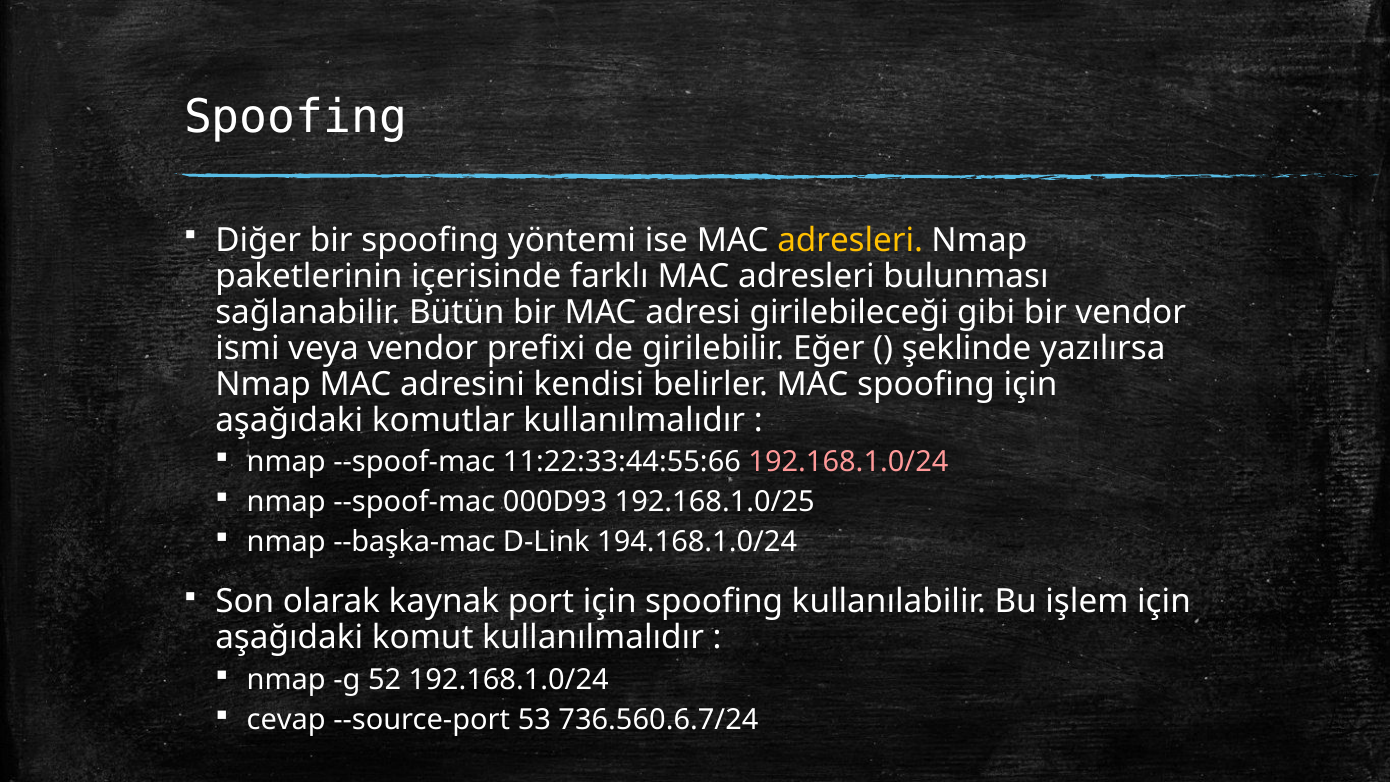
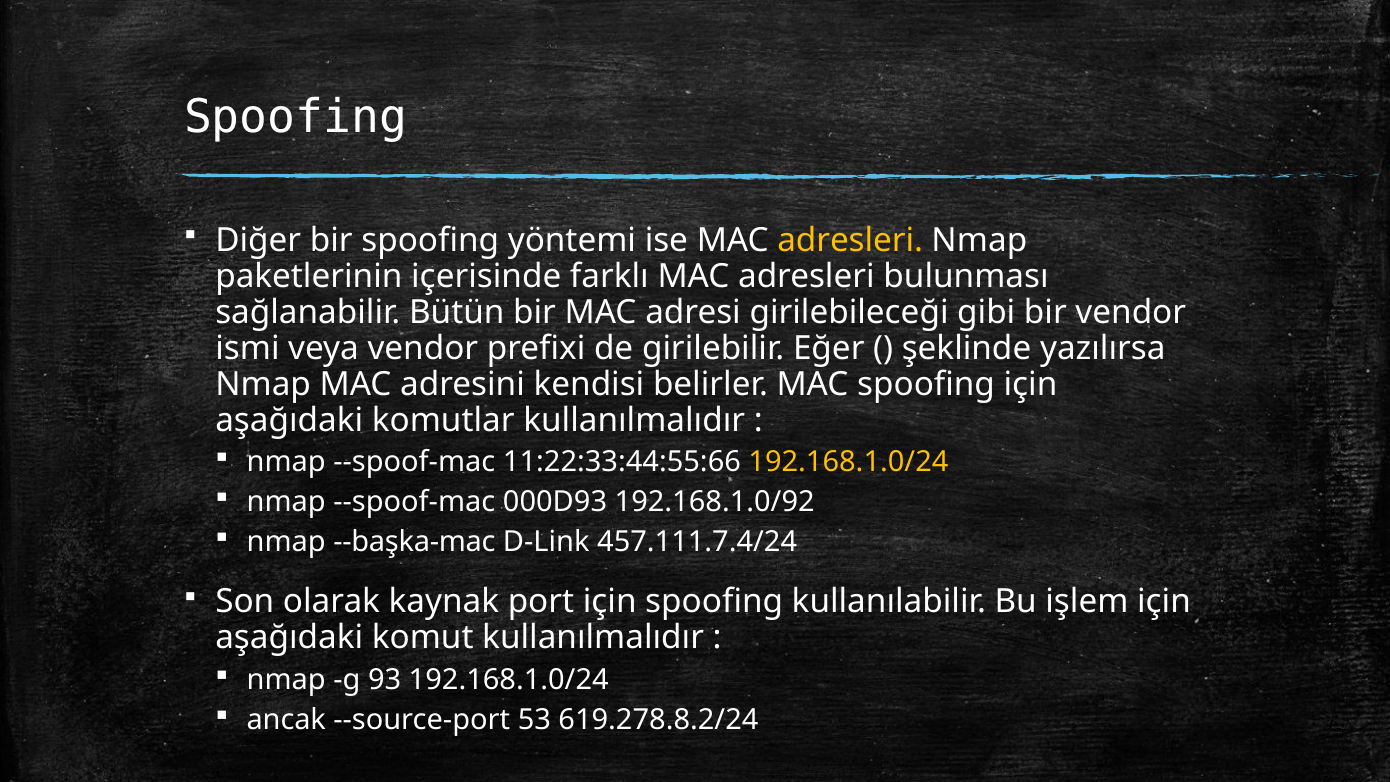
192.168.1.0/24 colour: pink -> yellow (848, 462)
192.168.1.0/25: 192.168.1.0/25 -> 192.168.1.0/92 (715, 502)
194.168.1.0/24: 194.168.1.0/24 -> 457.111.7.4/24 (697, 542)
52: 52 -> 93 (385, 680)
cevap: cevap -> ancak (286, 720)
736.560.6.7/24: 736.560.6.7/24 -> 619.278.8.2/24 (658, 720)
